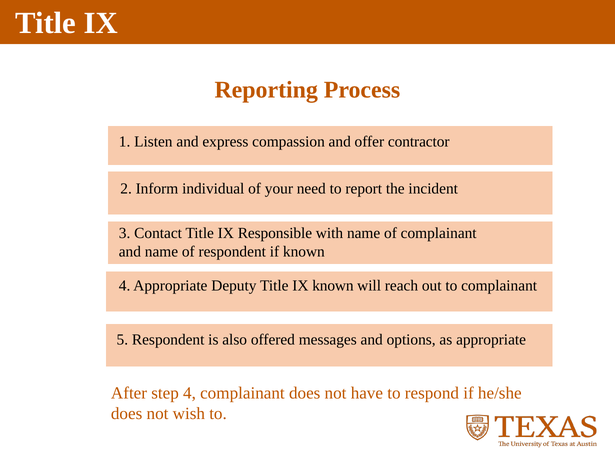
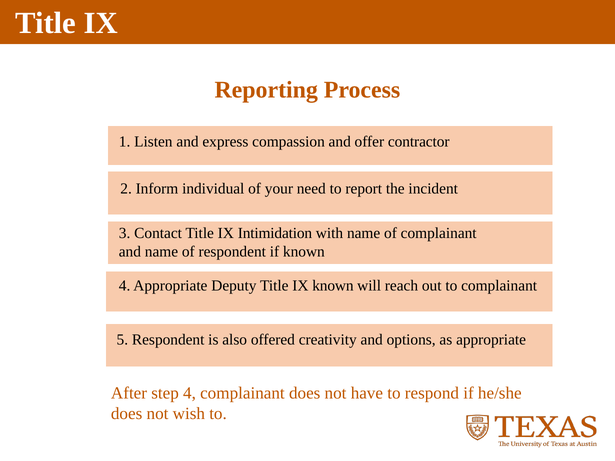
Responsible: Responsible -> Intimidation (275, 233)
messages: messages -> creativity (328, 340)
